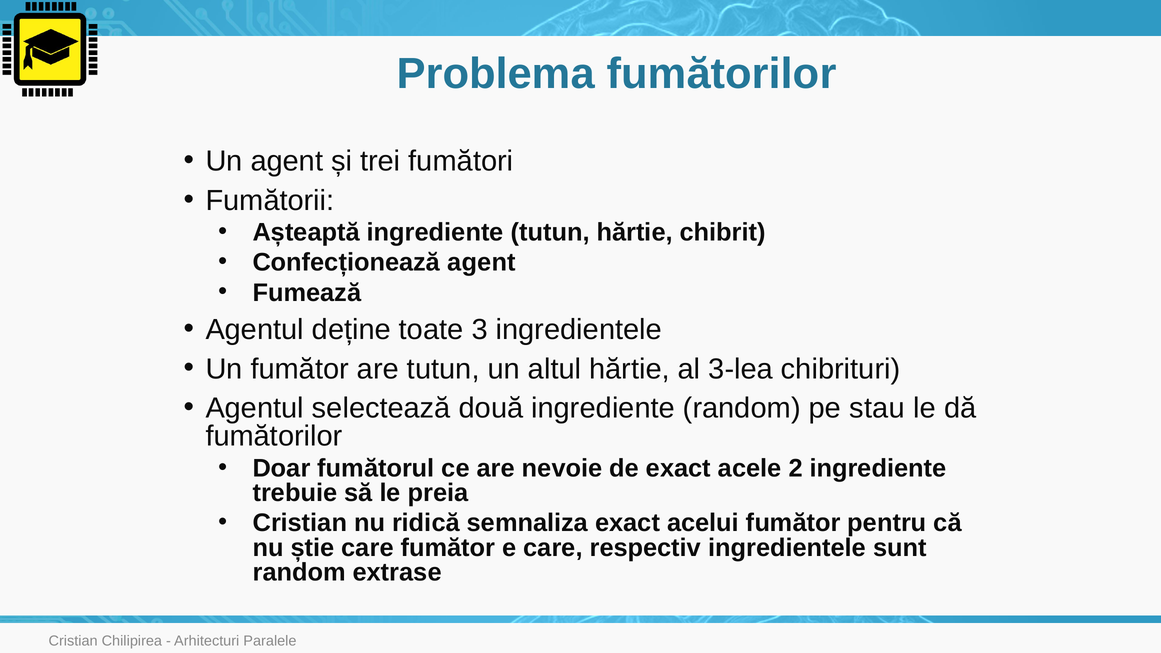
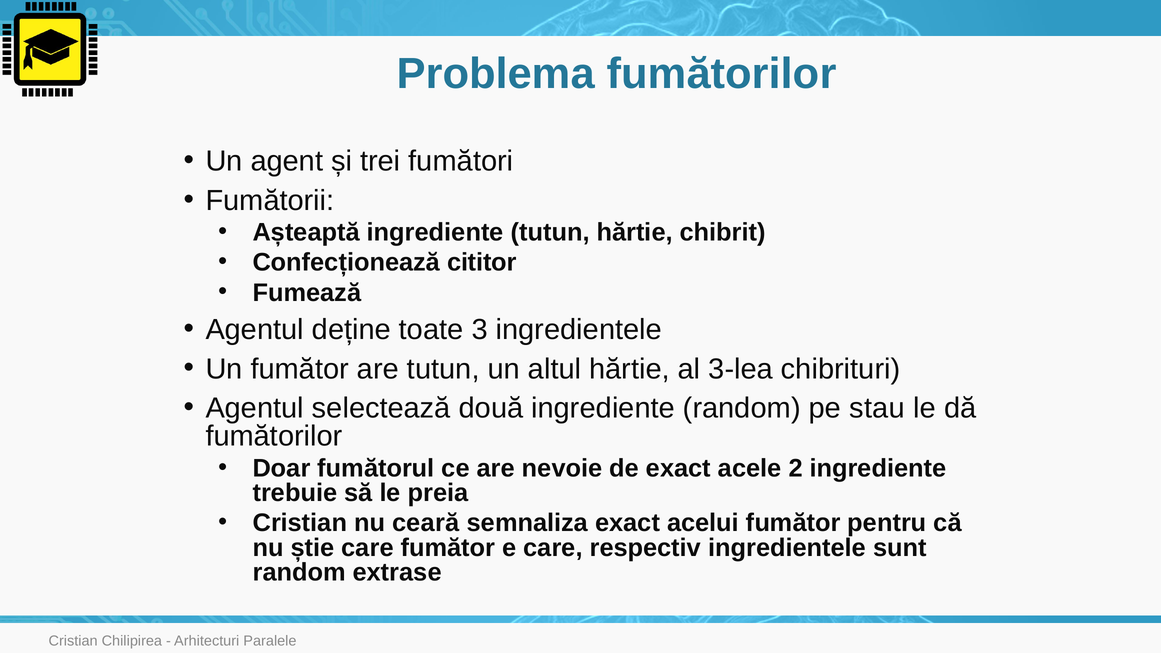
Confecționează agent: agent -> cititor (482, 263)
ridică: ridică -> ceară (426, 523)
